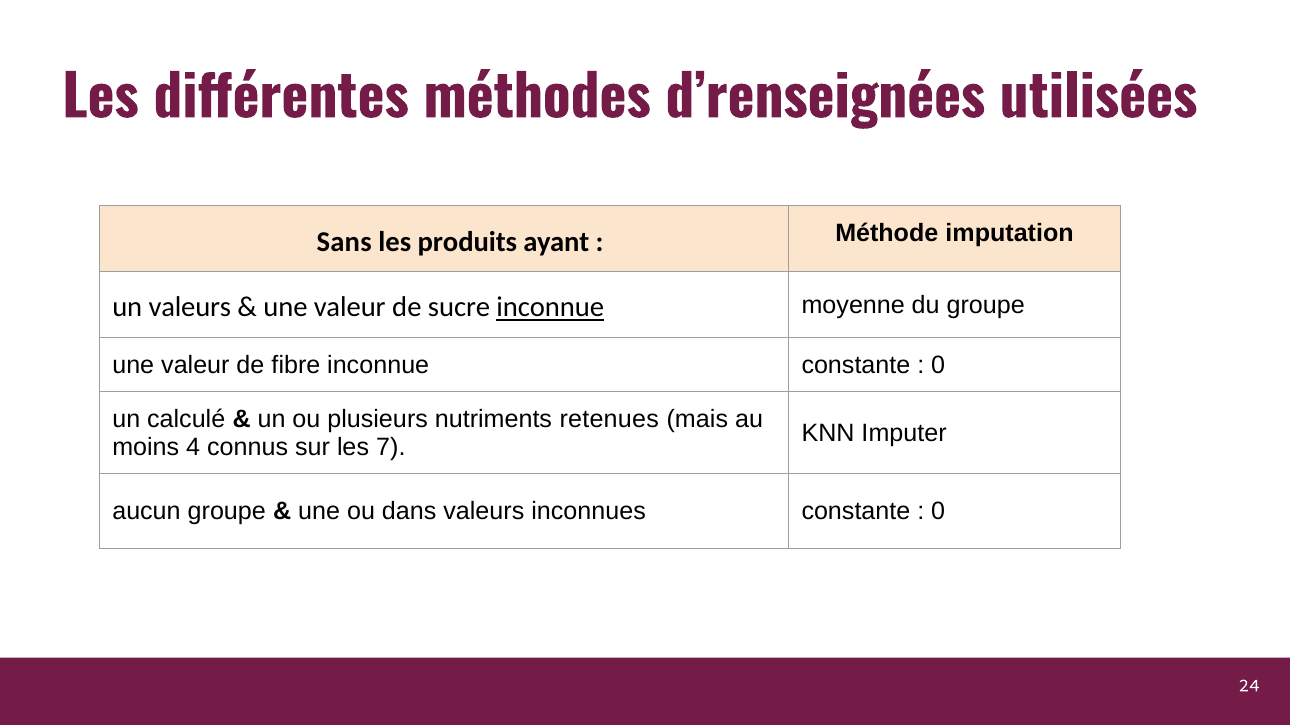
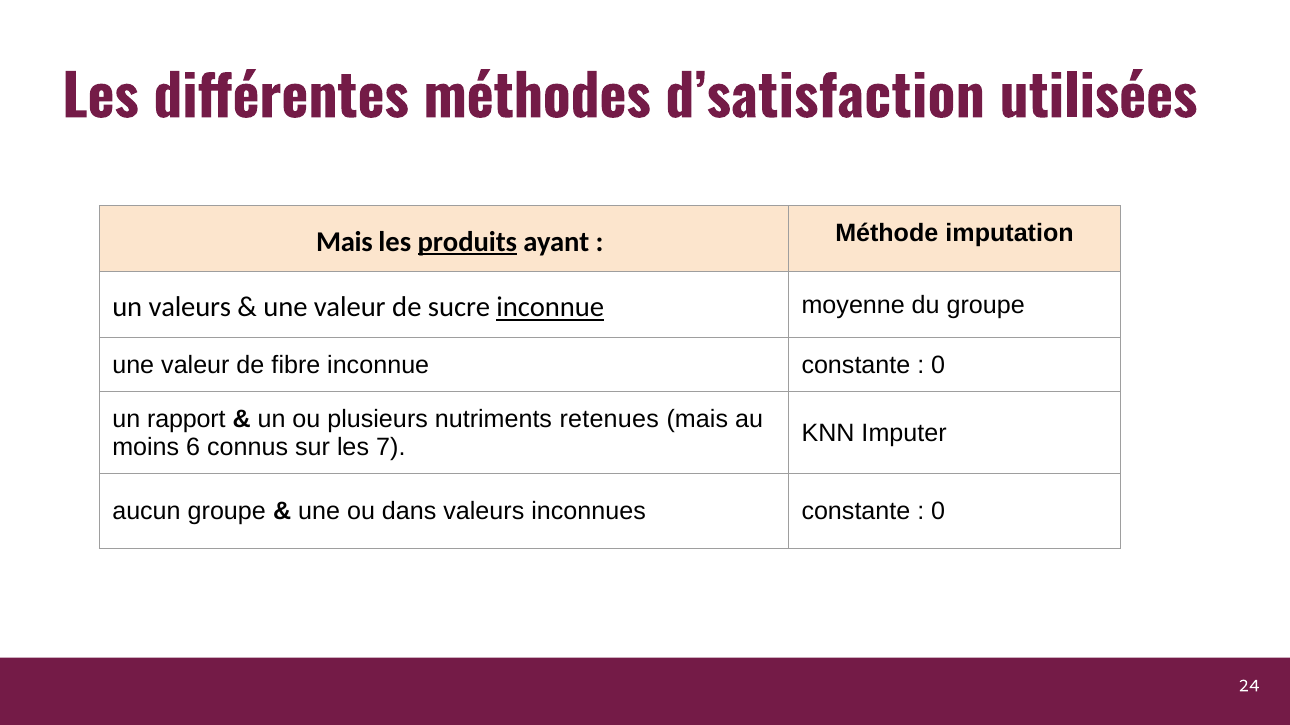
d’renseignées: d’renseignées -> d’satisfaction (825, 98)
Sans: Sans -> Mais (344, 242)
produits underline: none -> present (467, 242)
calculé: calculé -> rapport (186, 419)
4: 4 -> 6 (193, 447)
